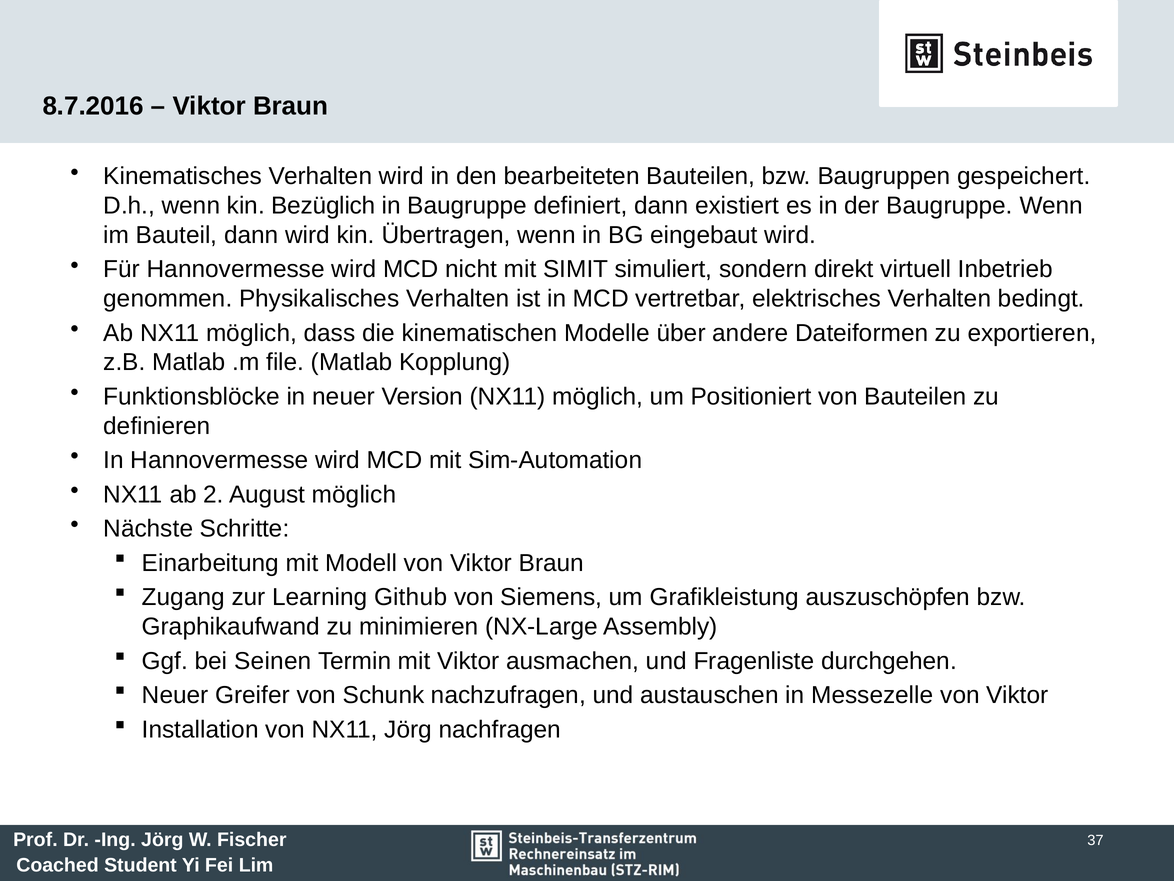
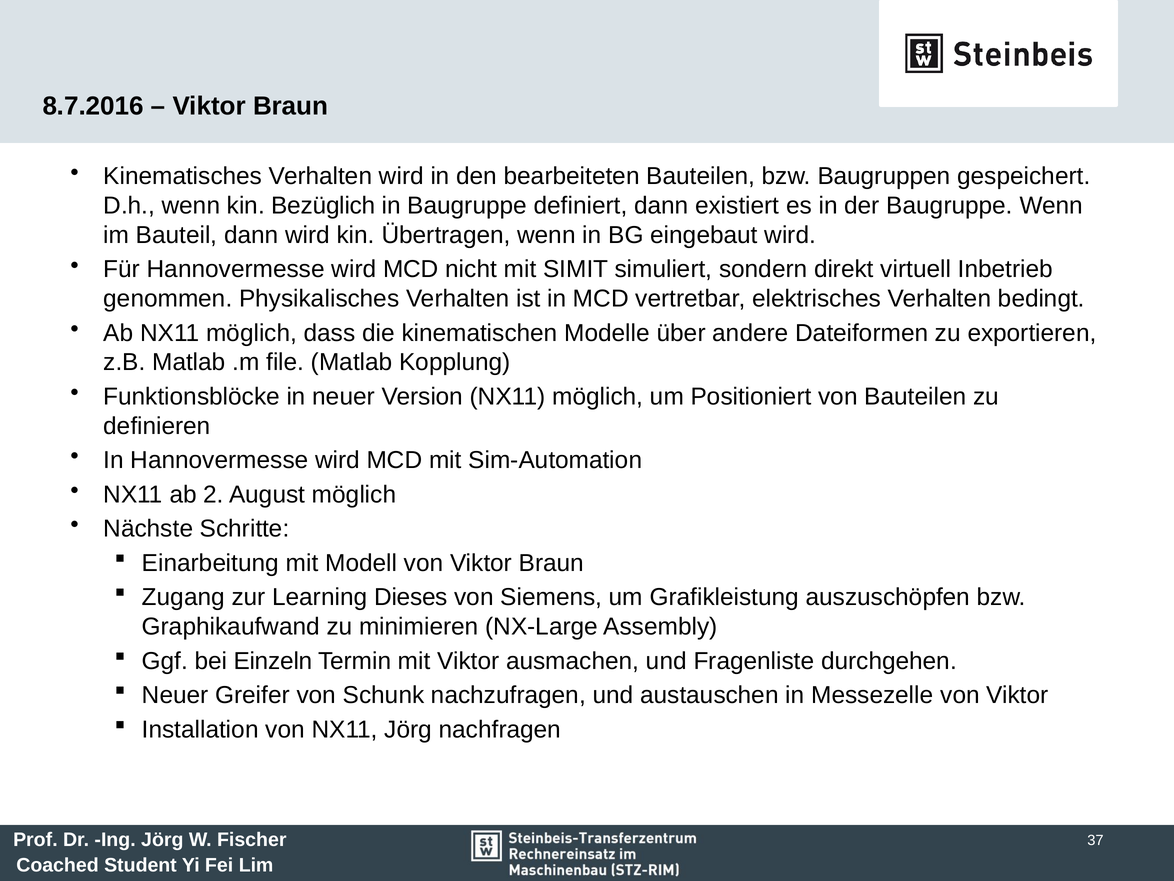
Github: Github -> Dieses (411, 597)
Seinen: Seinen -> Einzeln (273, 661)
